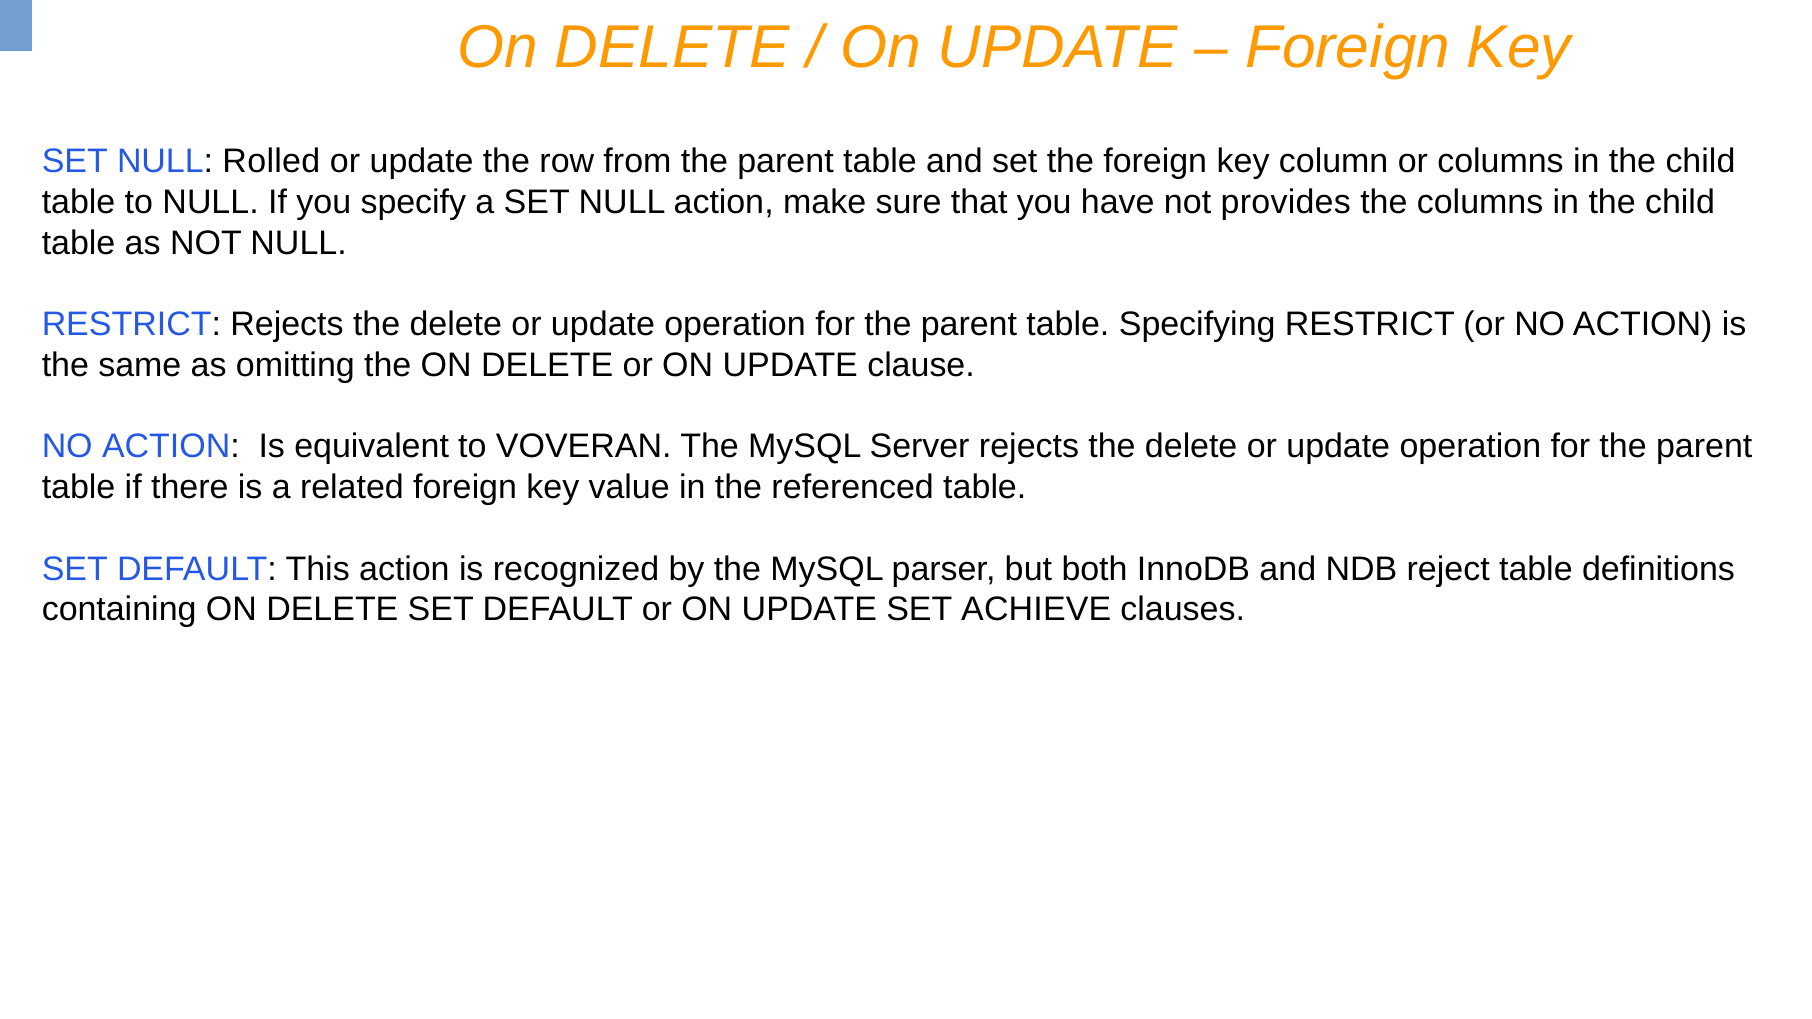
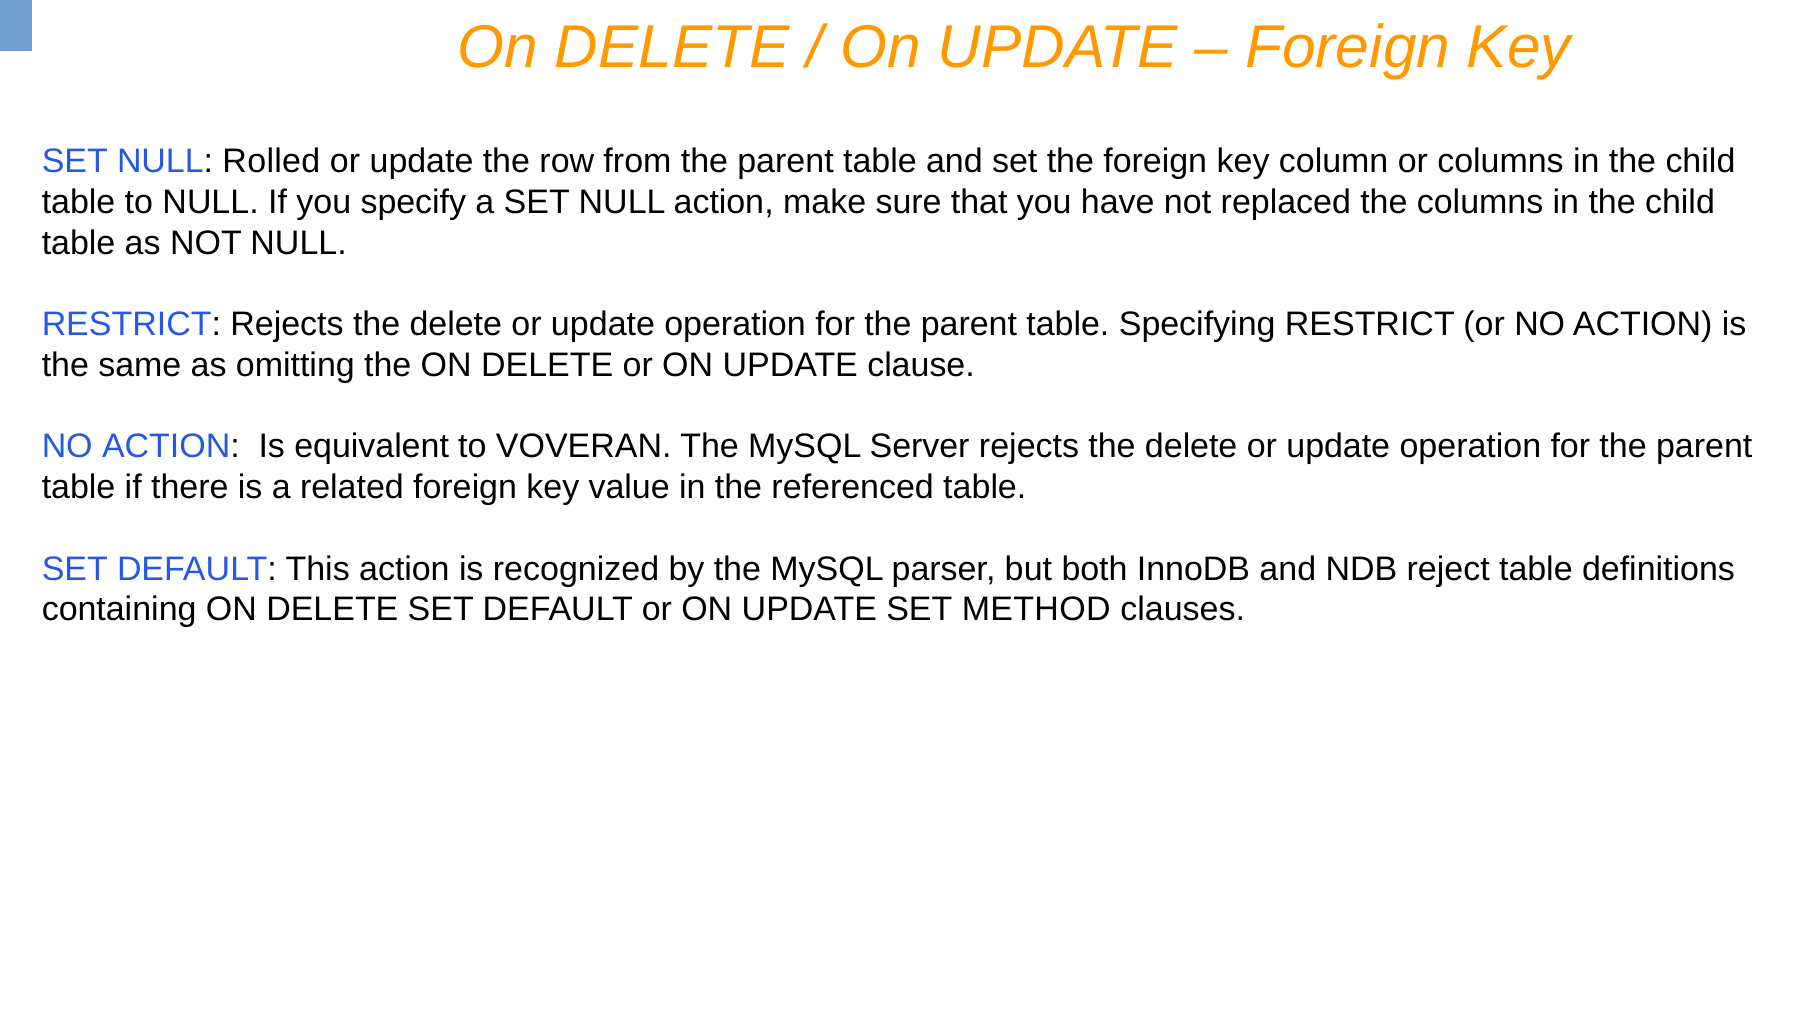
provides: provides -> replaced (1286, 202)
ACHIEVE: ACHIEVE -> METHOD (1036, 610)
